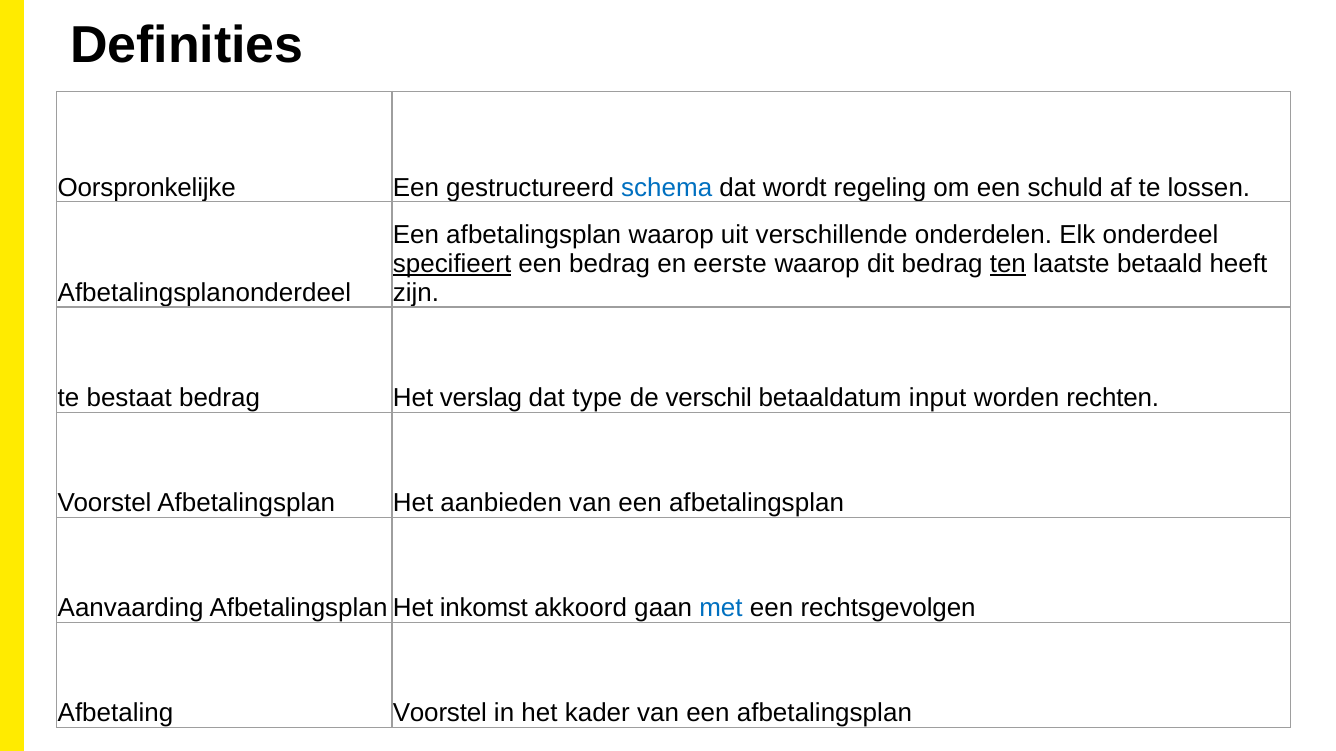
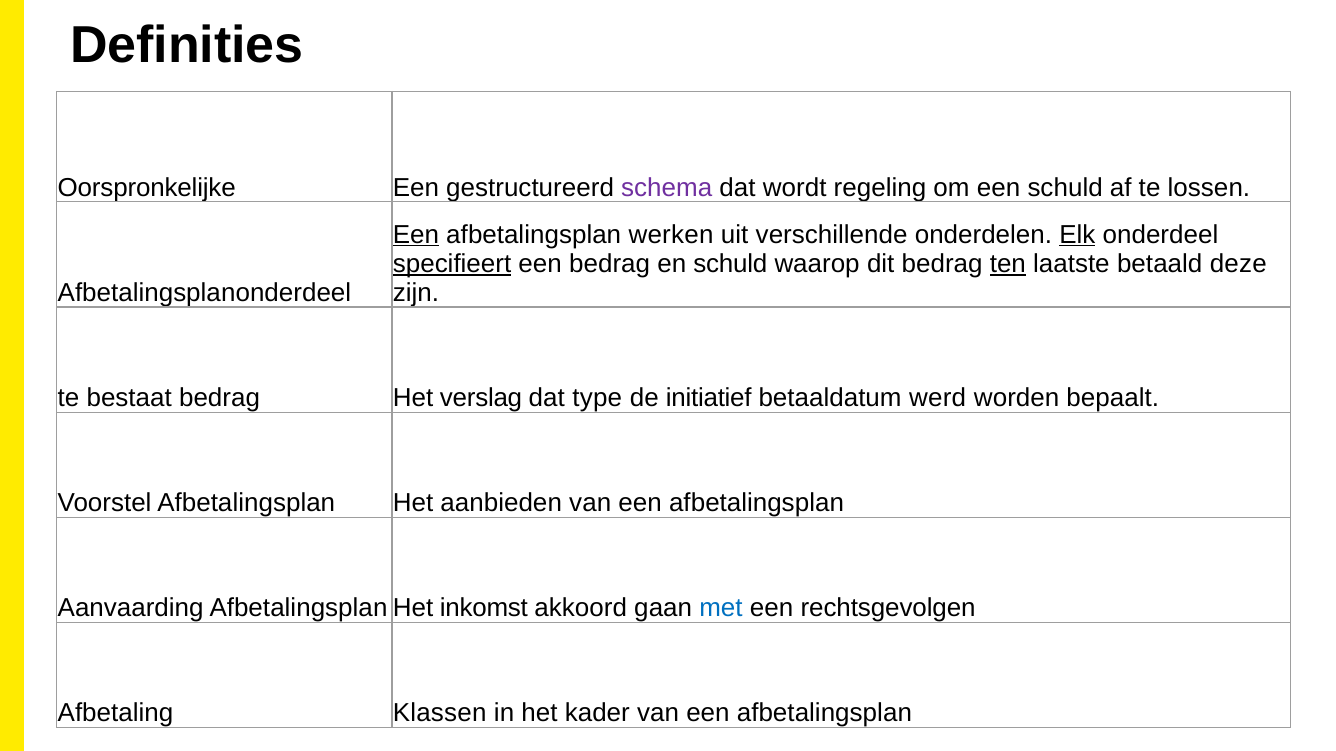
schema colour: blue -> purple (667, 188)
Een underline: none -> present (416, 235)
afbetalingsplan waarop: waarop -> werken (671, 235)
Elk underline: none -> present (1077, 235)
en eerste: eerste -> schuld (730, 264)
heeft: heeft -> deze (1238, 264)
verschil: verschil -> initiatief (709, 398)
input: input -> werd (938, 398)
rechten: rechten -> bepaalt (1113, 398)
Afbetaling Voorstel: Voorstel -> Klassen (440, 714)
